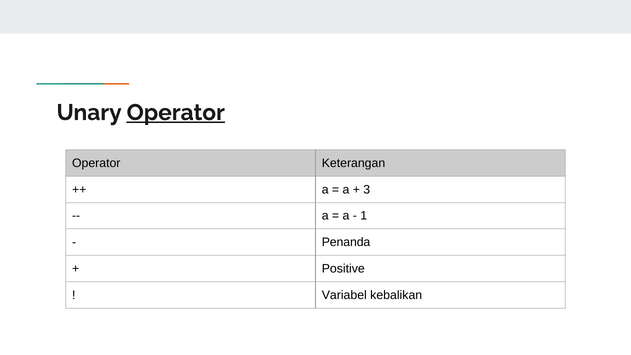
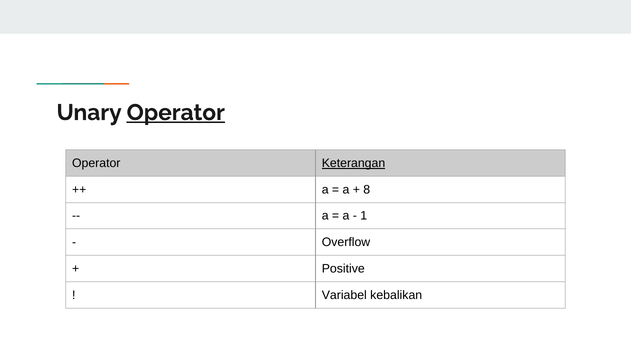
Keterangan underline: none -> present (354, 163)
3: 3 -> 8 (367, 190)
Penanda: Penanda -> Overflow (346, 242)
